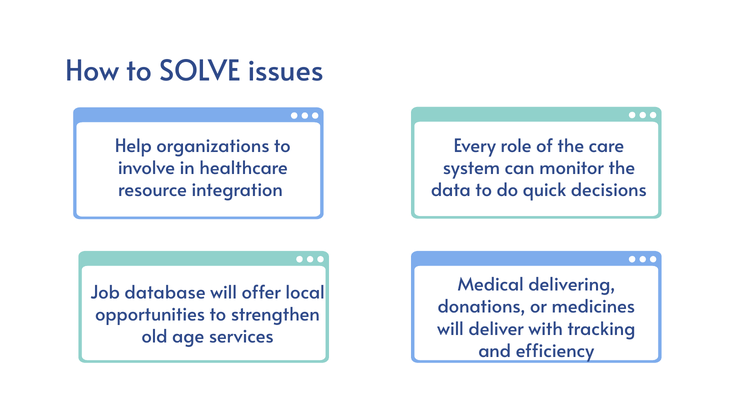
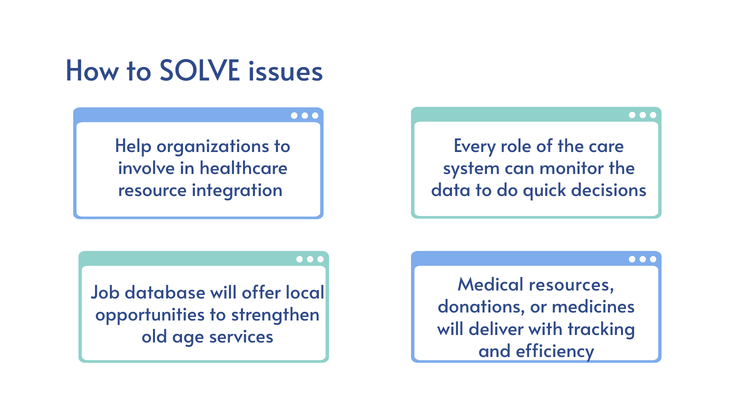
delivering: delivering -> resources (572, 285)
